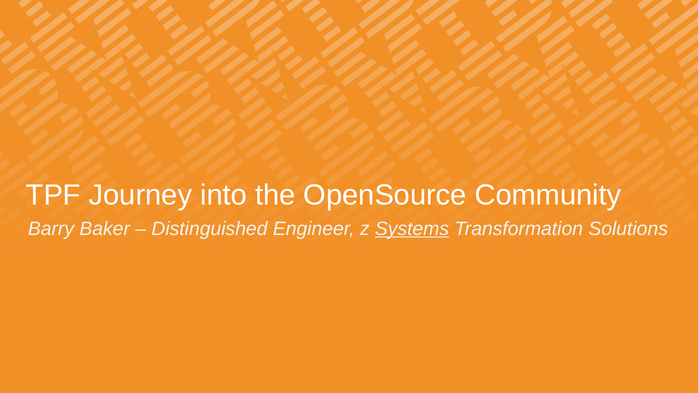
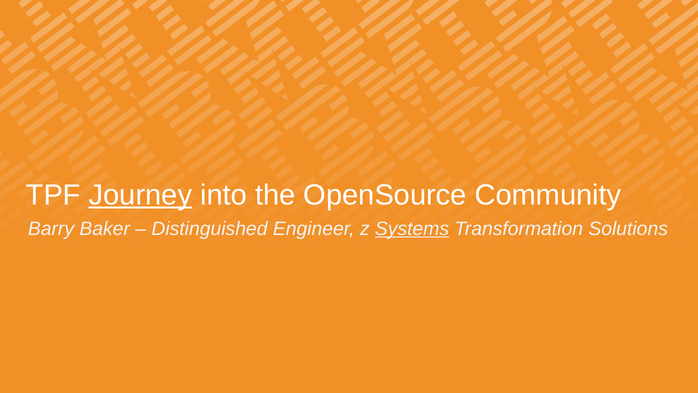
Journey underline: none -> present (140, 195)
